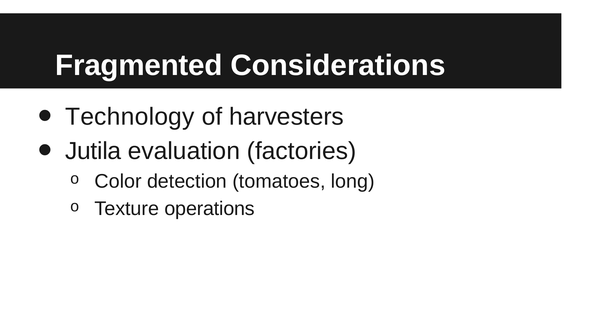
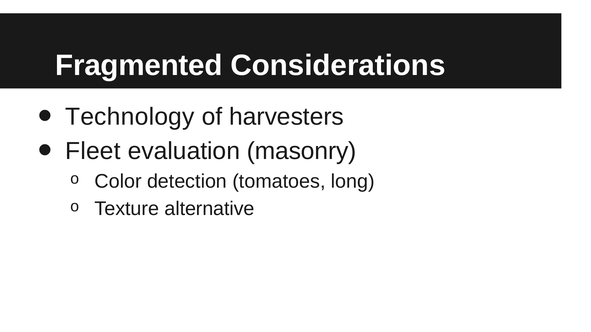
Jutila: Jutila -> Fleet (93, 151)
factories: factories -> masonry (302, 151)
operations: operations -> alternative (210, 209)
